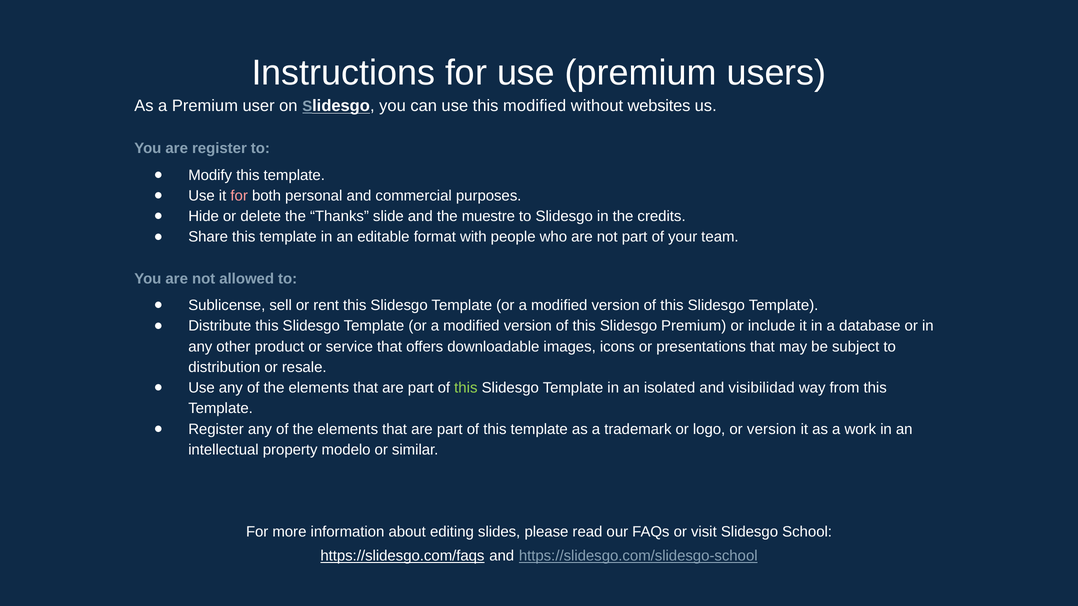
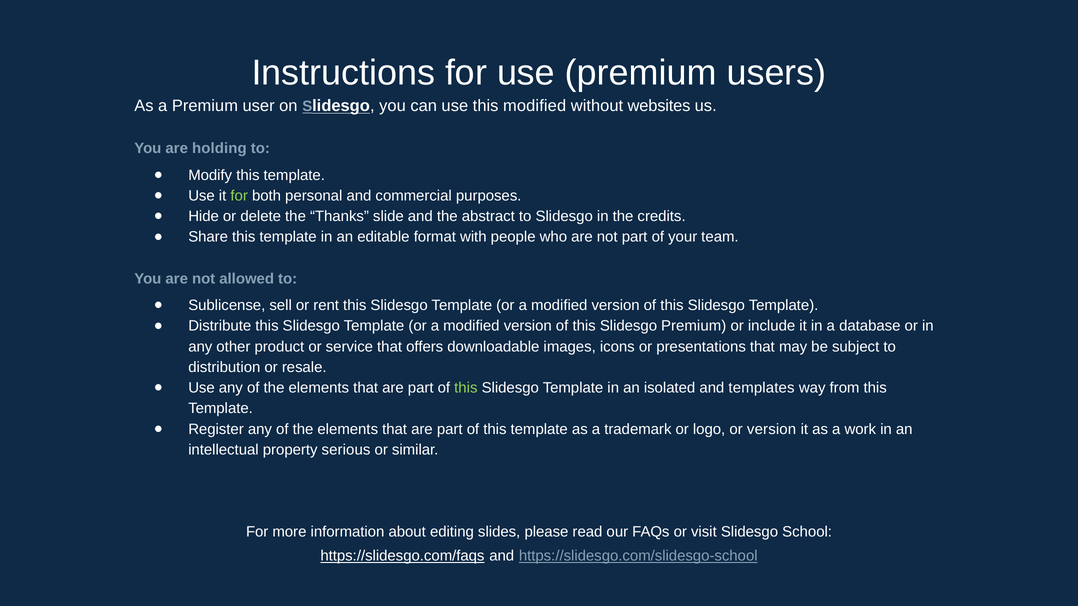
are register: register -> holding (219, 149)
for colour: pink -> light green (239, 196)
muestre: muestre -> abstract (488, 217)
visibilidad: visibilidad -> templates (762, 388)
modelo: modelo -> serious (346, 450)
